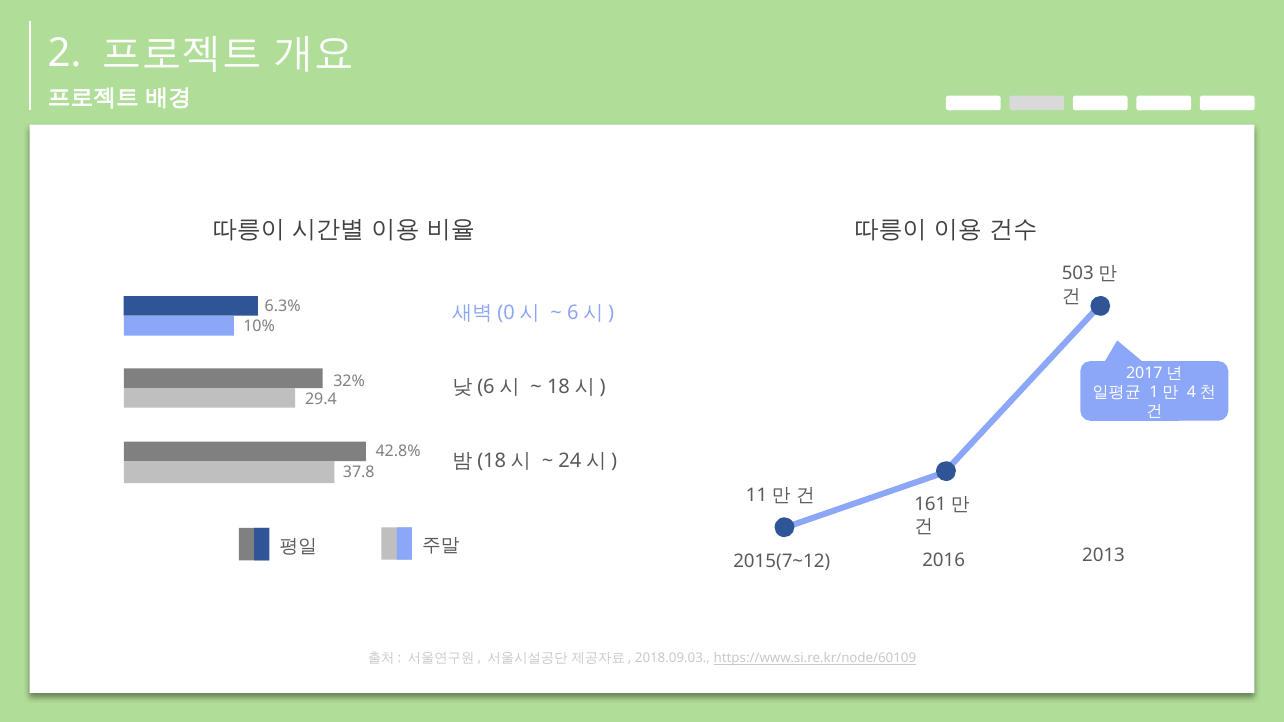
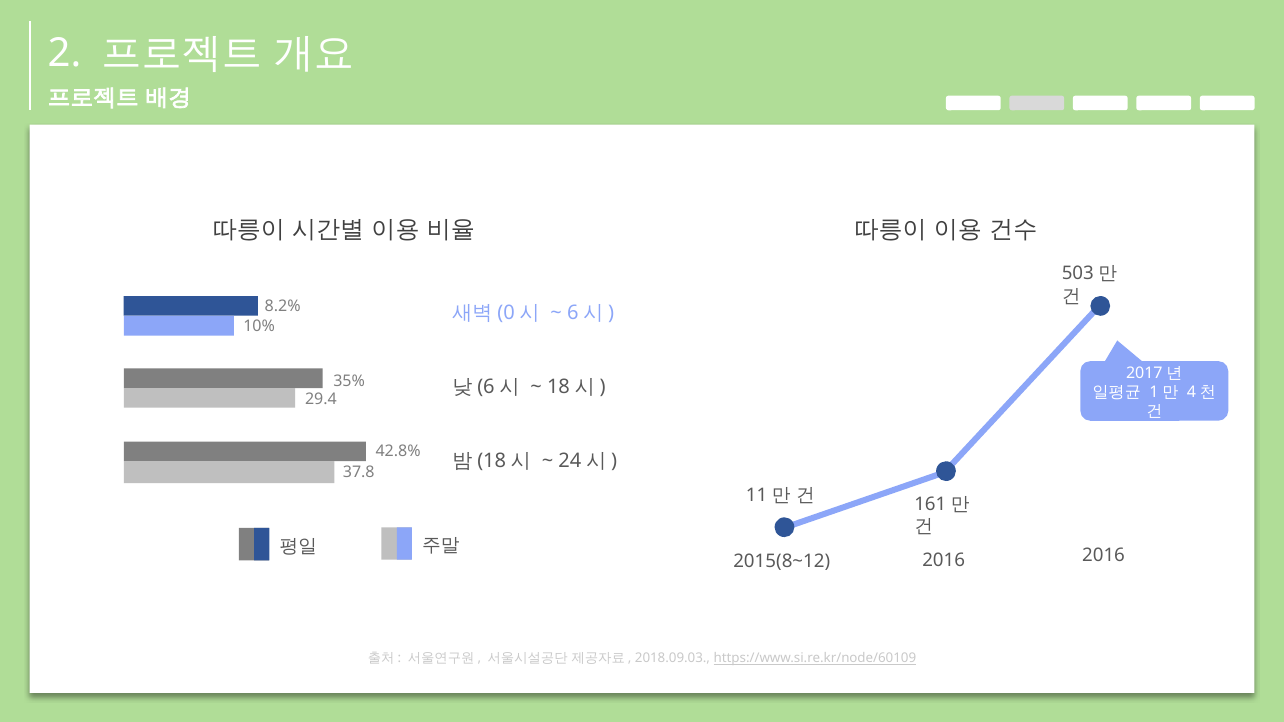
6.3%: 6.3% -> 8.2% (283, 306)
32%: 32% -> 35% (349, 382)
2015(7~12: 2015(7~12 -> 2015(8~12 (782, 561)
2016 2013: 2013 -> 2016 (1104, 556)
